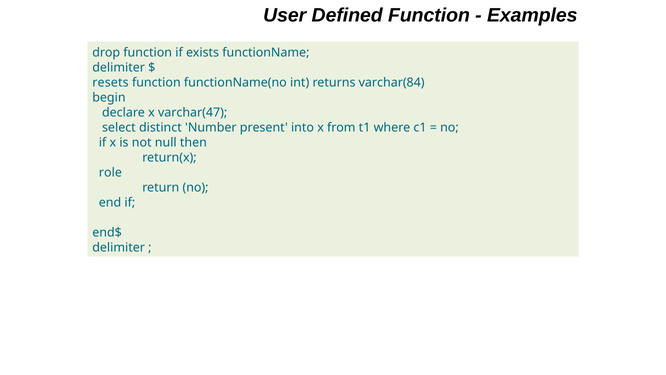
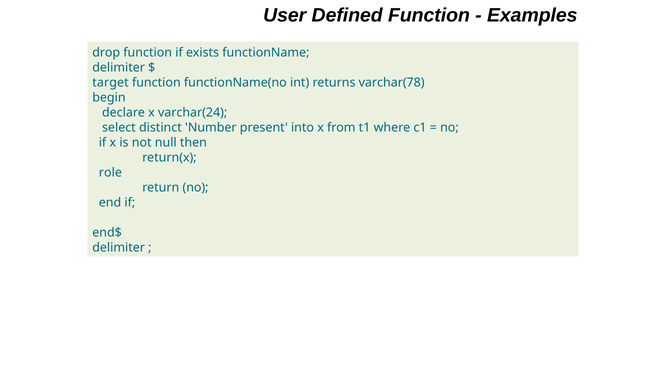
resets: resets -> target (110, 82)
varchar(84: varchar(84 -> varchar(78 (392, 82)
varchar(47: varchar(47 -> varchar(24 (193, 112)
